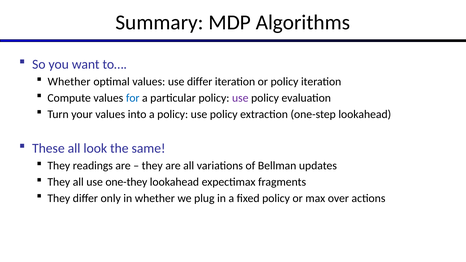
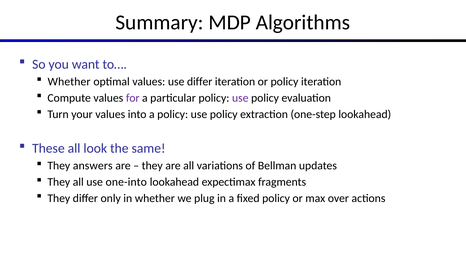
for colour: blue -> purple (133, 98)
readings: readings -> answers (93, 166)
one-they: one-they -> one-into (126, 182)
